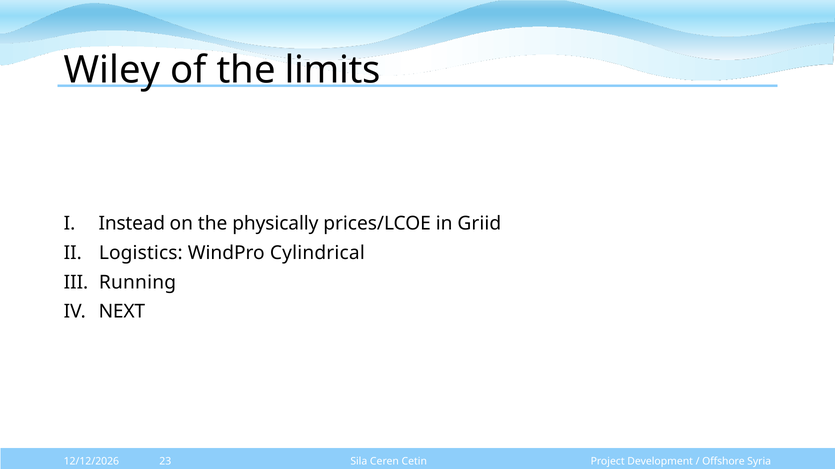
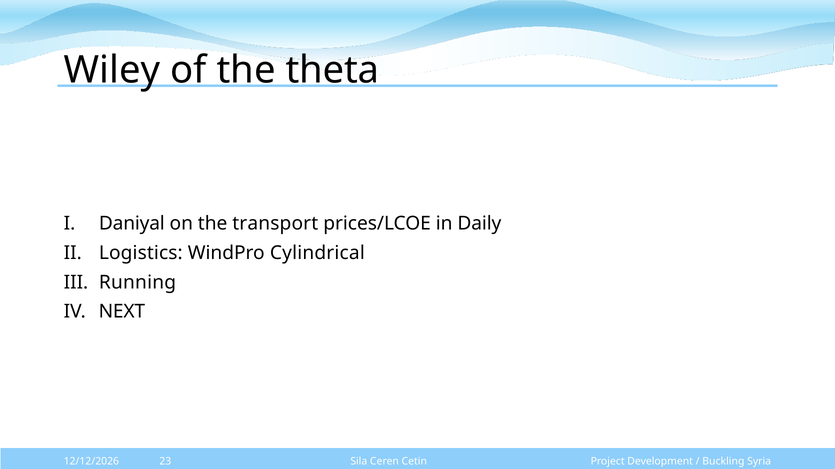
limits: limits -> theta (332, 70)
Instead: Instead -> Daniyal (132, 224)
physically: physically -> transport (275, 224)
Griid: Griid -> Daily (479, 224)
Offshore: Offshore -> Buckling (723, 462)
